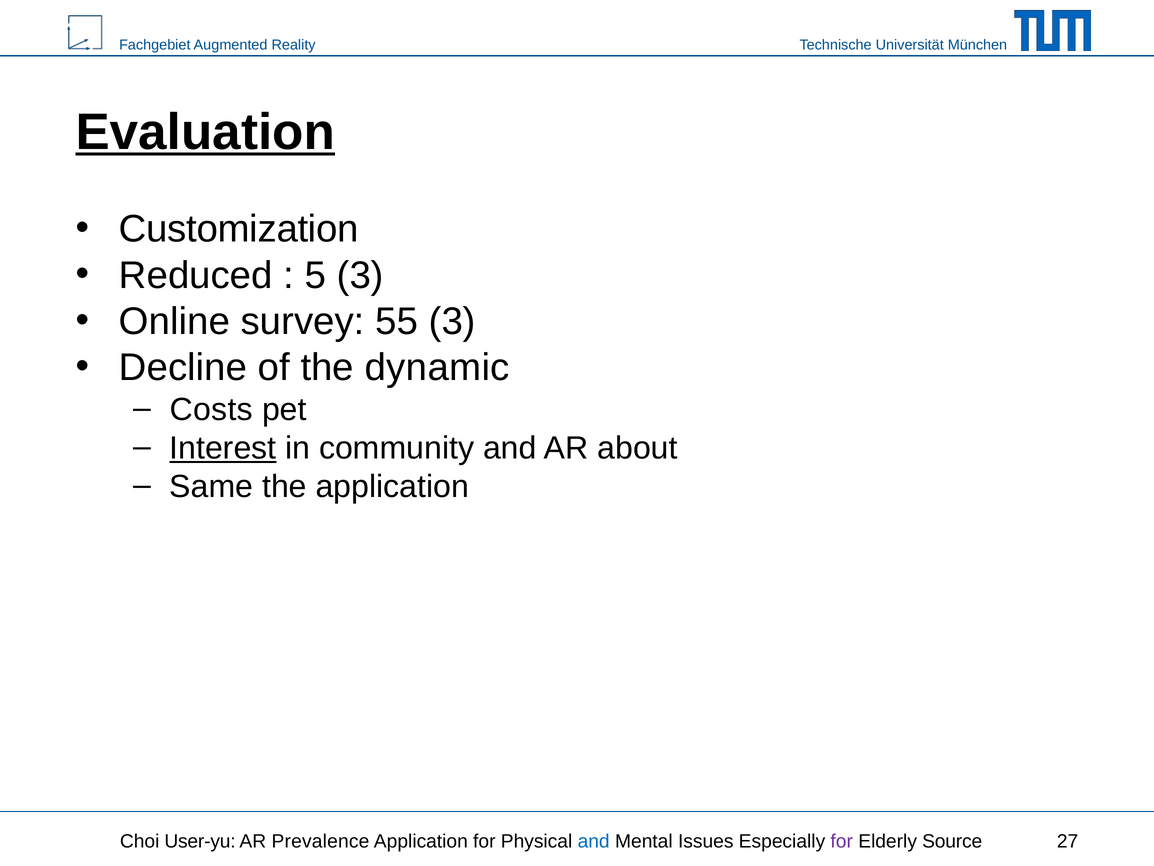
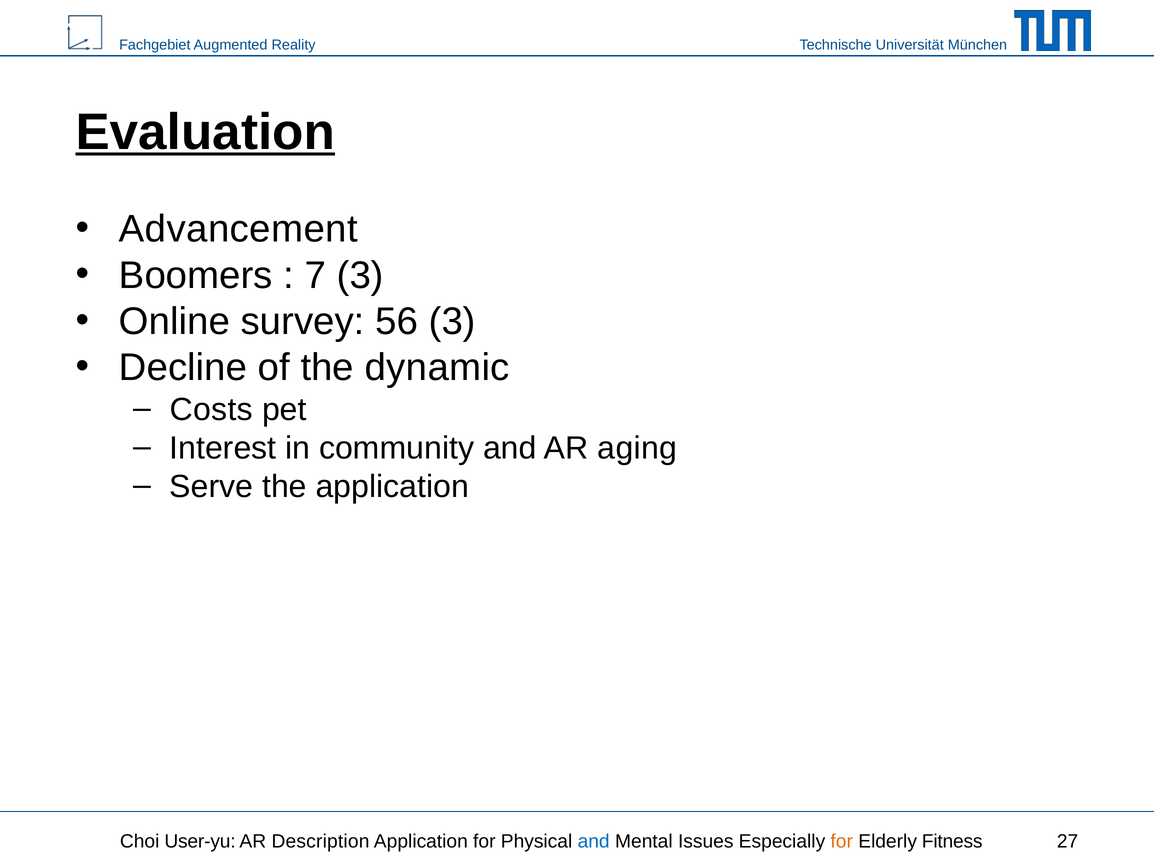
Customization: Customization -> Advancement (238, 229)
Reduced: Reduced -> Boomers (196, 275)
5: 5 -> 7 (315, 275)
55: 55 -> 56 (397, 321)
Interest underline: present -> none (223, 448)
about: about -> aging (637, 448)
Same: Same -> Serve (211, 486)
Prevalence: Prevalence -> Description (321, 841)
for colour: purple -> orange (842, 841)
Source: Source -> Fitness (952, 841)
